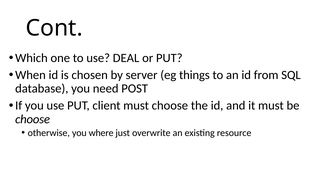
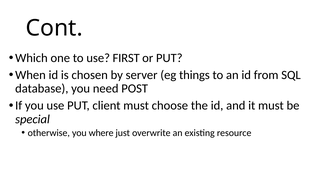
DEAL: DEAL -> FIRST (126, 58)
choose: choose -> special (33, 119)
